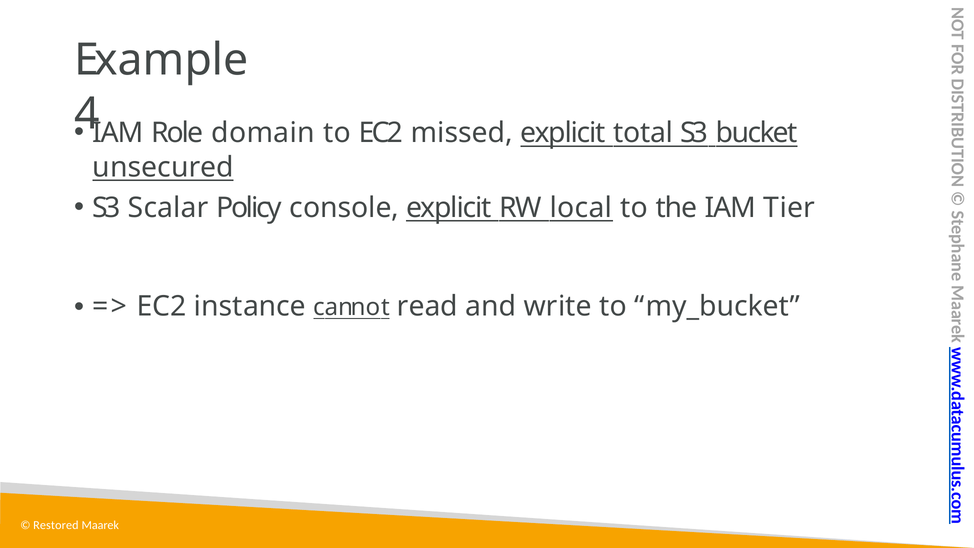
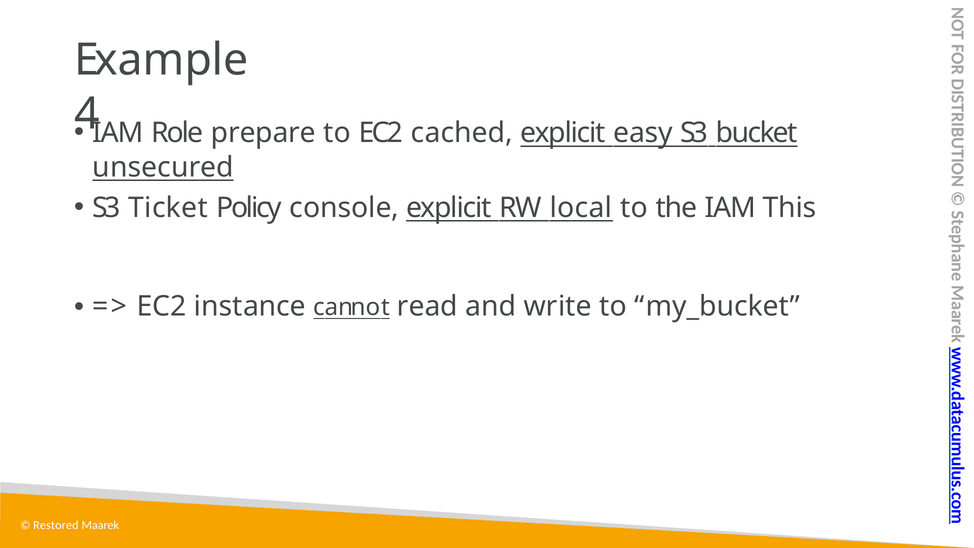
domain: domain -> prepare (263, 133)
missed: missed -> cached (462, 133)
total: total -> easy (643, 133)
Scalar: Scalar -> Ticket (168, 208)
Tier: Tier -> This (790, 208)
